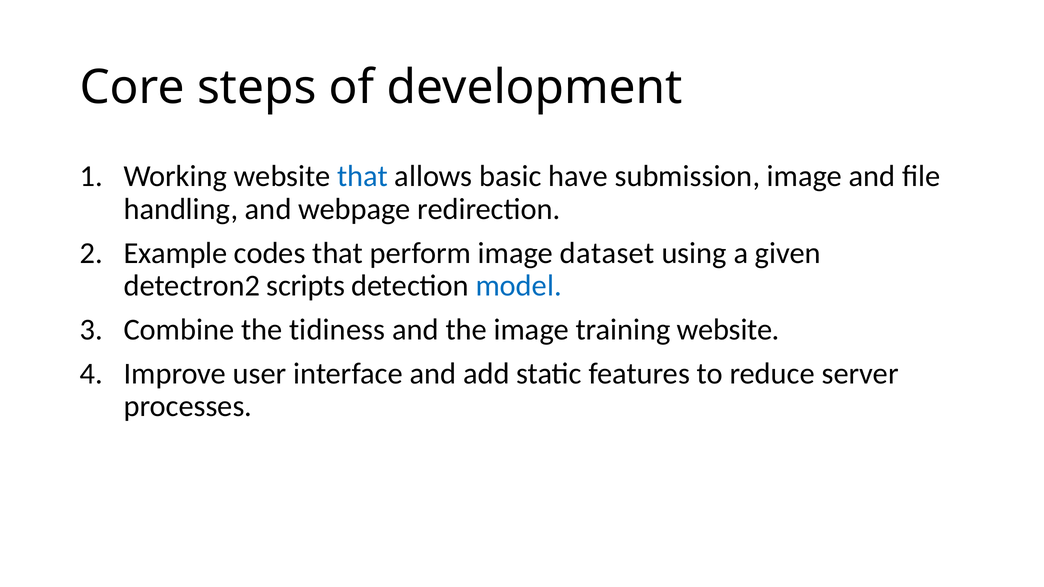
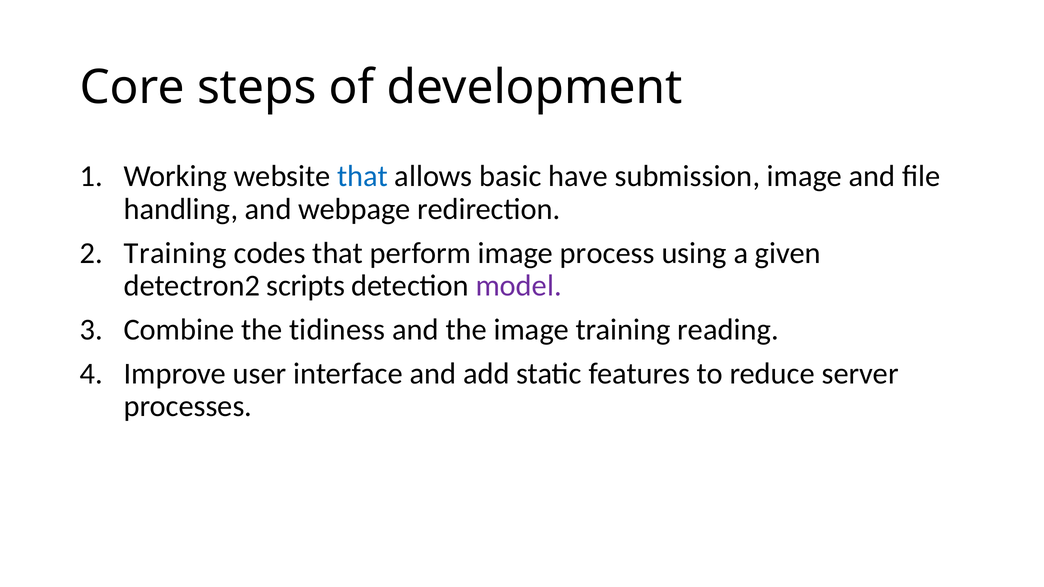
Example: Example -> Training (175, 253)
dataset: dataset -> process (607, 253)
model colour: blue -> purple (519, 286)
training website: website -> reading (728, 330)
